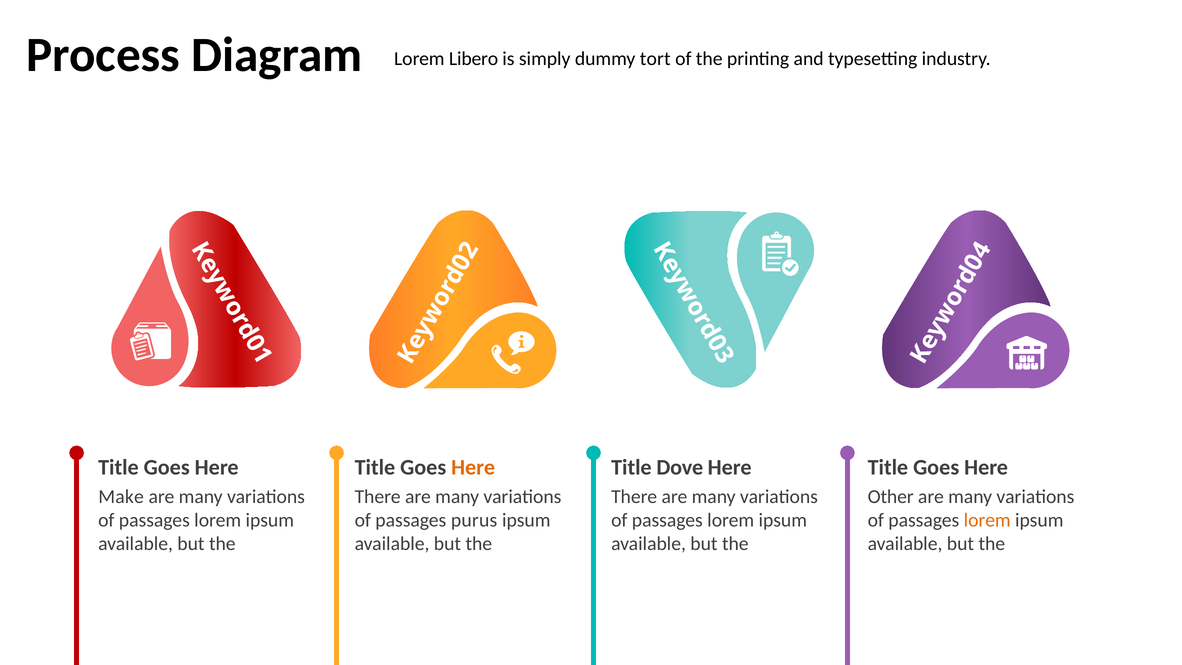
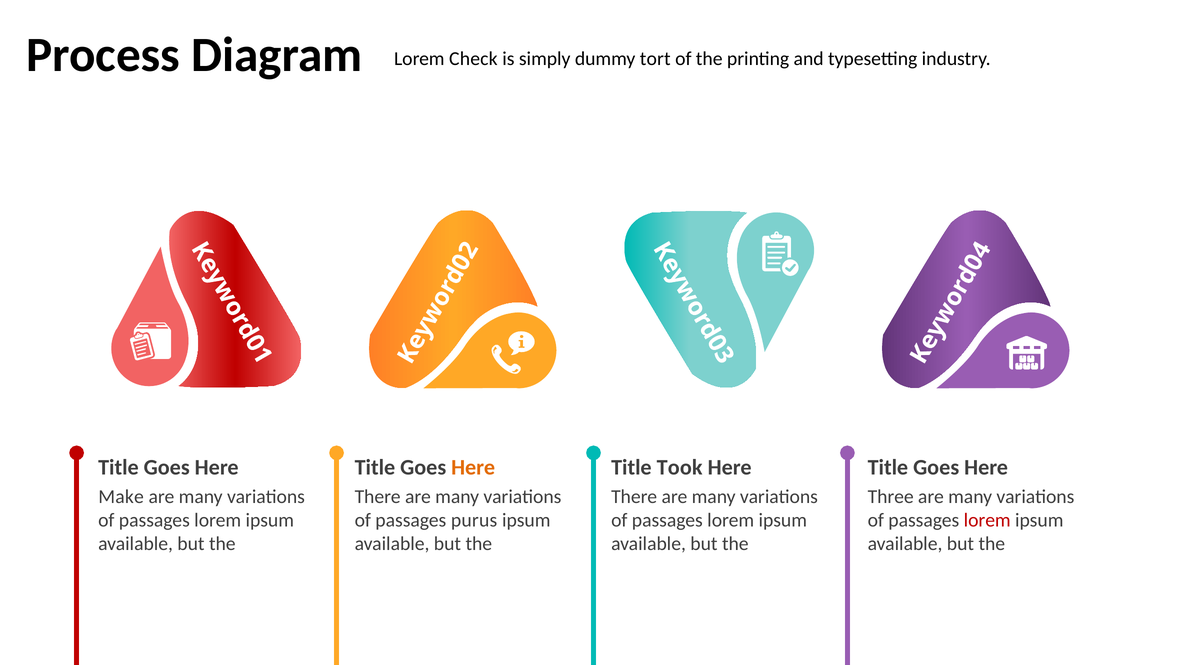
Libero: Libero -> Check (473, 59)
Dove: Dove -> Took (680, 468)
Other: Other -> Three (891, 496)
lorem colour: orange -> red (987, 520)
